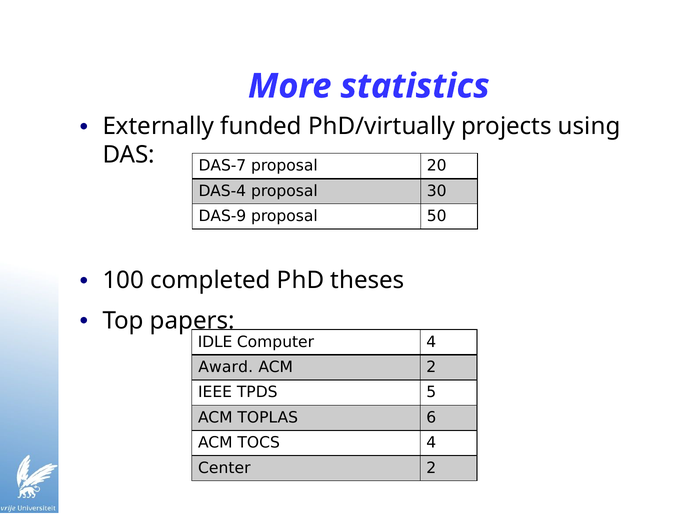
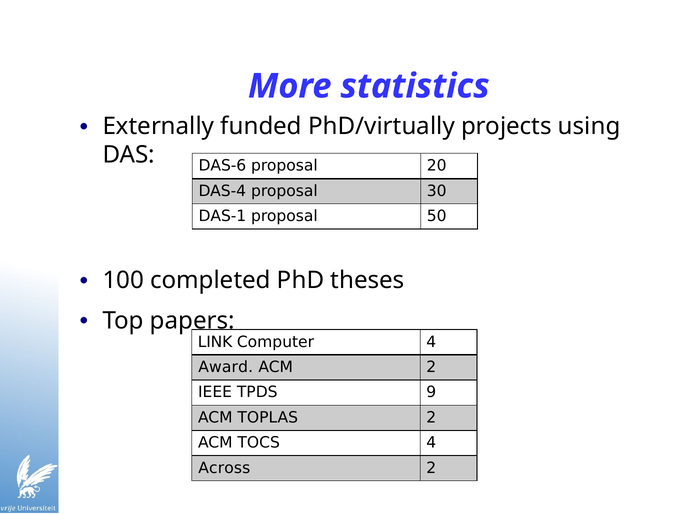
DAS-7: DAS-7 -> DAS-6 (222, 166)
DAS-9: DAS-9 -> DAS-1 (222, 216)
IDLE: IDLE -> LINK (215, 342)
5: 5 -> 9 (431, 392)
TOPLAS 6: 6 -> 2 (431, 417)
Center: Center -> Across (224, 468)
